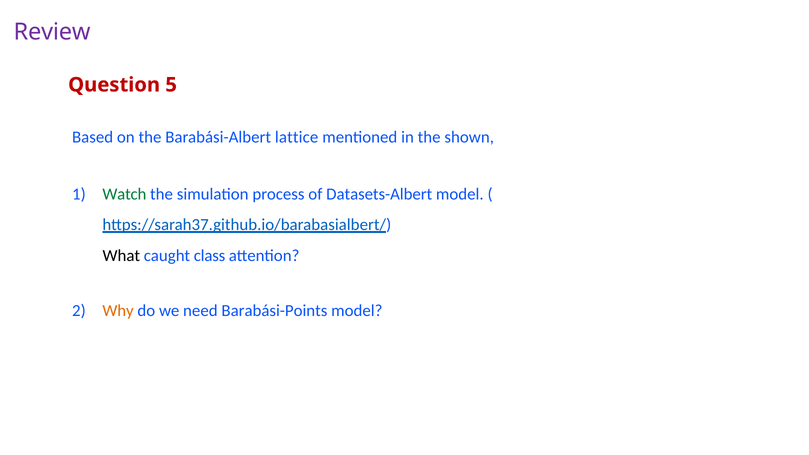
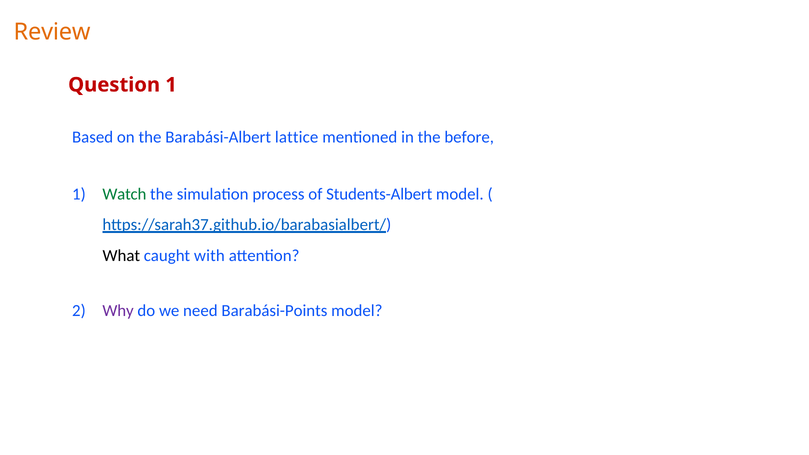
Review colour: purple -> orange (52, 32)
Question 5: 5 -> 1 (171, 85)
shown: shown -> before (469, 137)
Datasets-Albert: Datasets-Albert -> Students-Albert (379, 194)
class: class -> with (209, 256)
Why colour: orange -> purple (118, 311)
